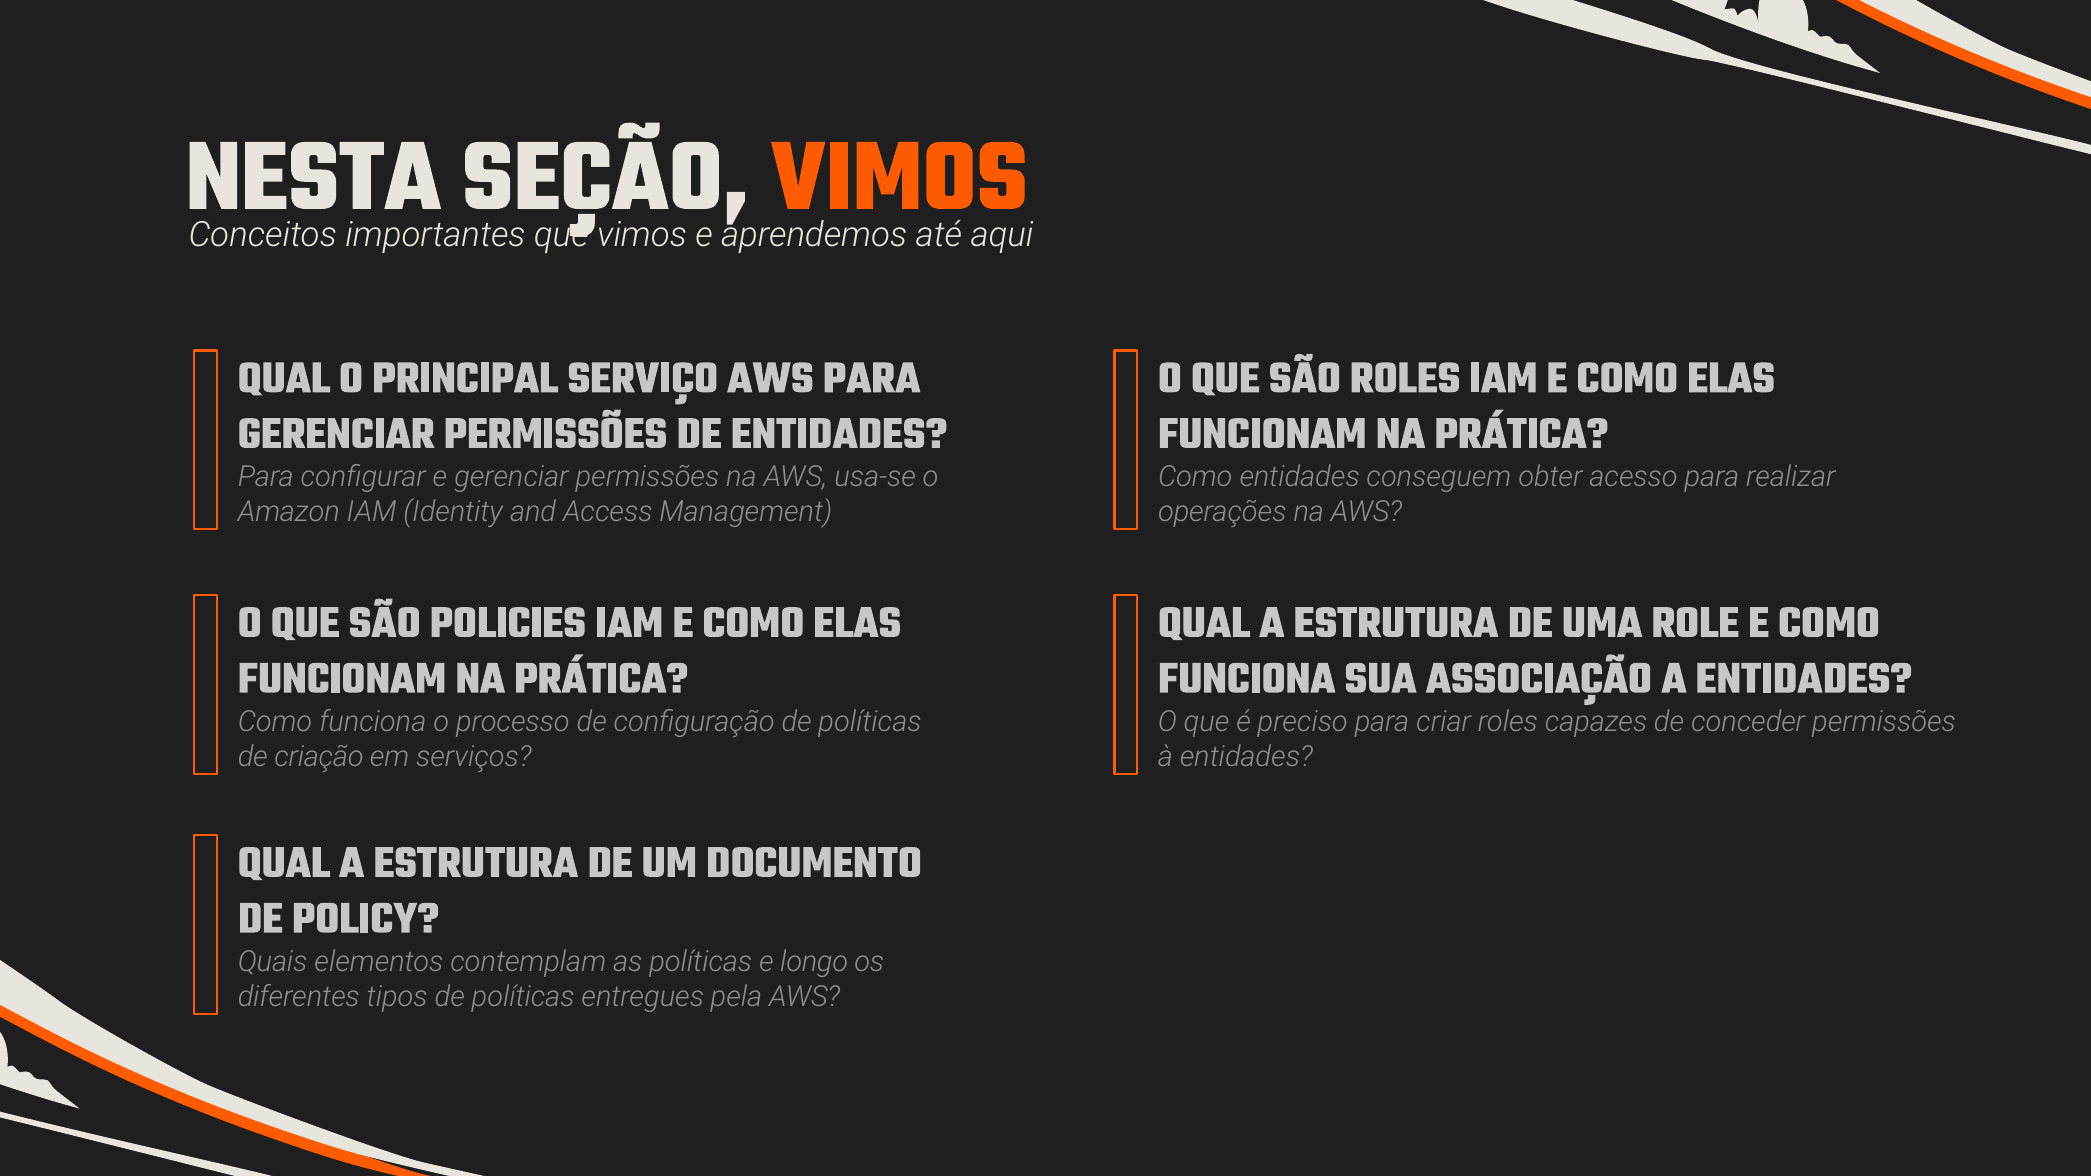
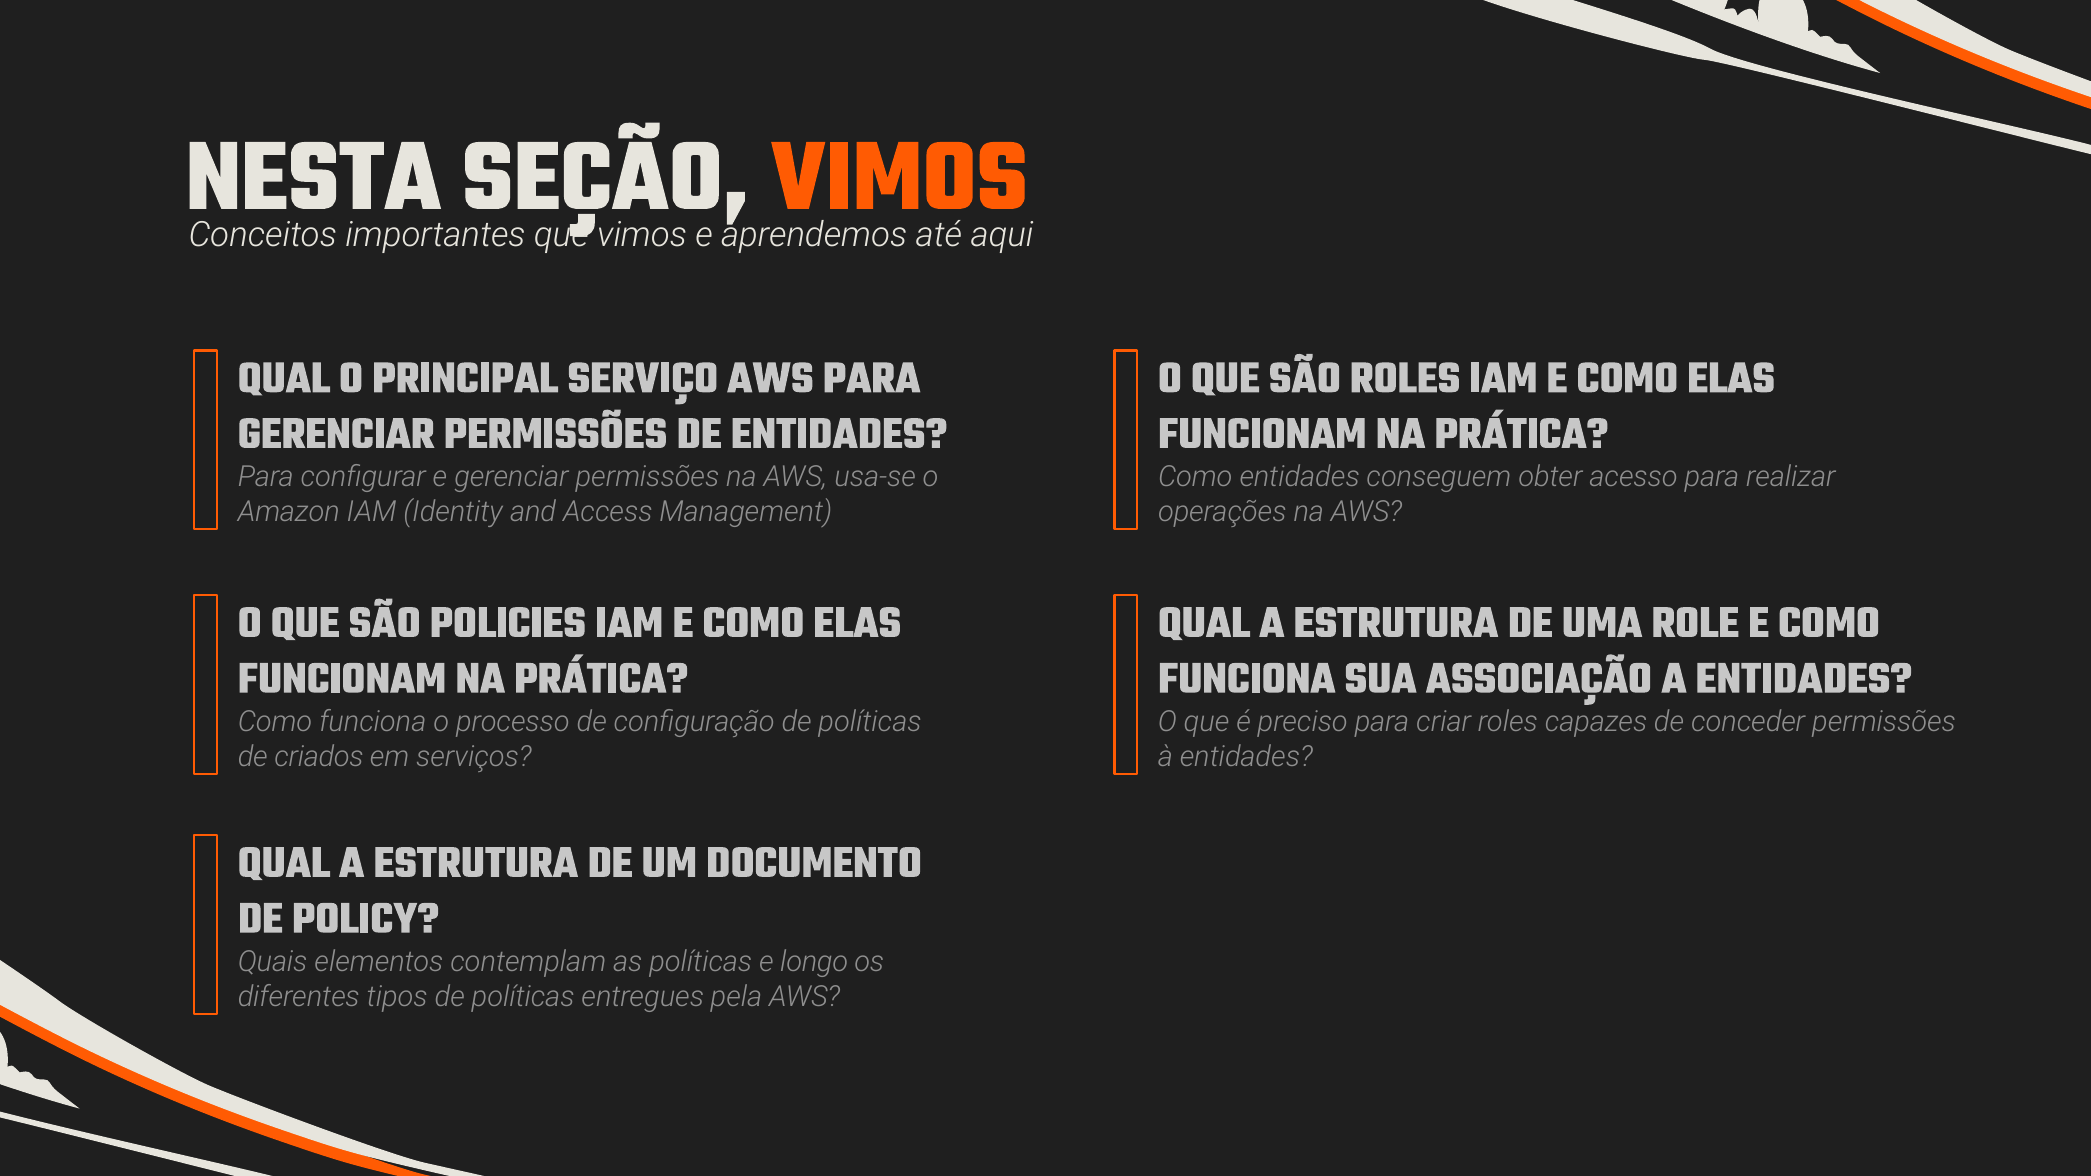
criação: criação -> criados (319, 757)
